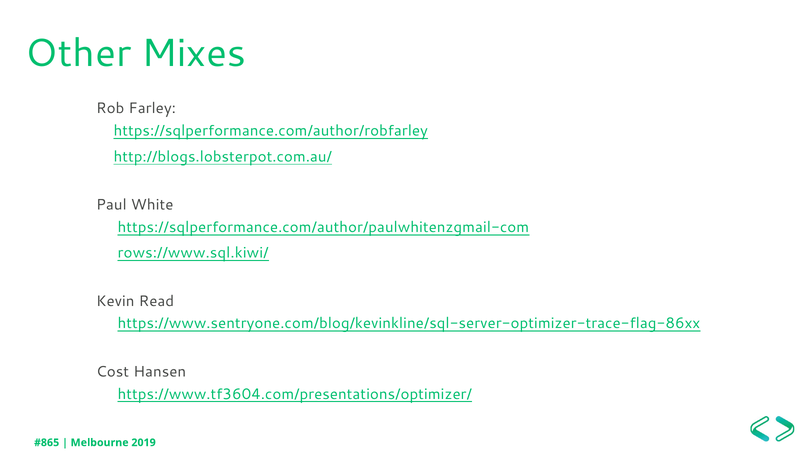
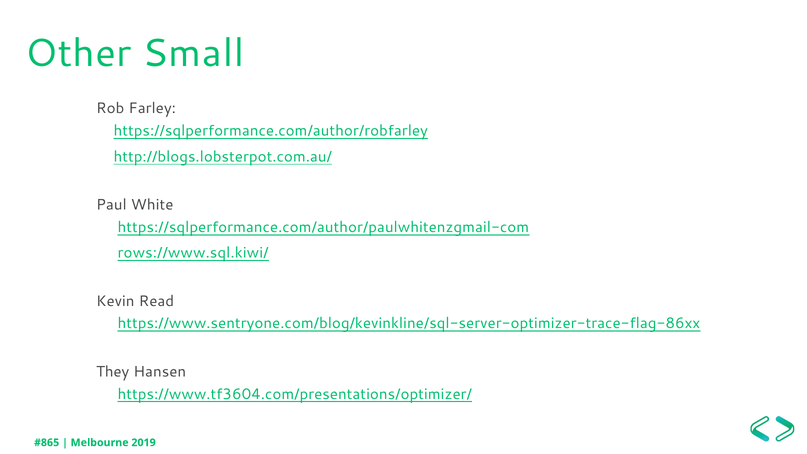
Mixes: Mixes -> Small (193, 53)
Cost: Cost -> They (113, 372)
